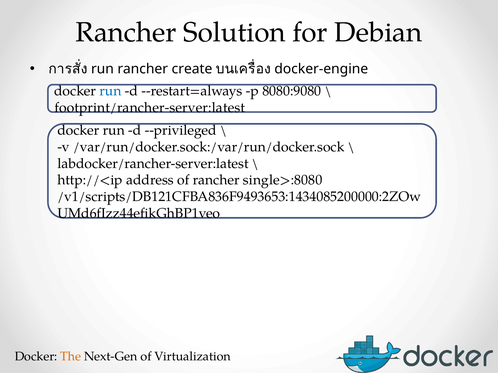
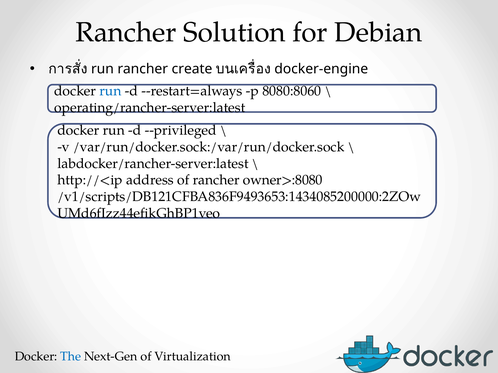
8080:9080: 8080:9080 -> 8080:8060 (292, 91)
footprint/rancher-server:latest: footprint/rancher-server:latest -> operating/rancher-server:latest (150, 108)
single>:8080: single>:8080 -> owner>:8080 (283, 180)
The colour: orange -> blue (71, 357)
